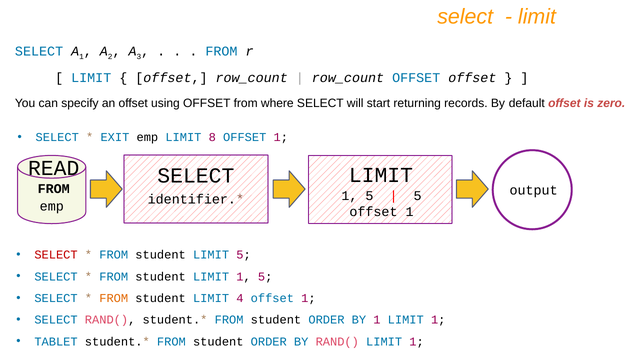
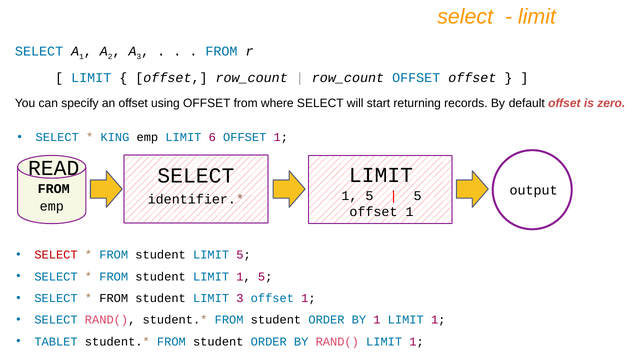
EXIT: EXIT -> KING (115, 137)
8: 8 -> 6 (212, 137)
FROM colour: orange -> black (114, 298)
LIMIT 4: 4 -> 3 (240, 298)
